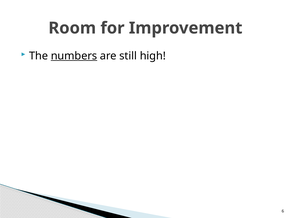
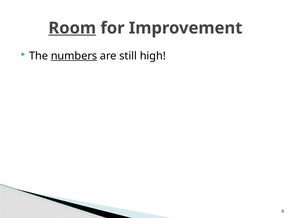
Room underline: none -> present (72, 28)
